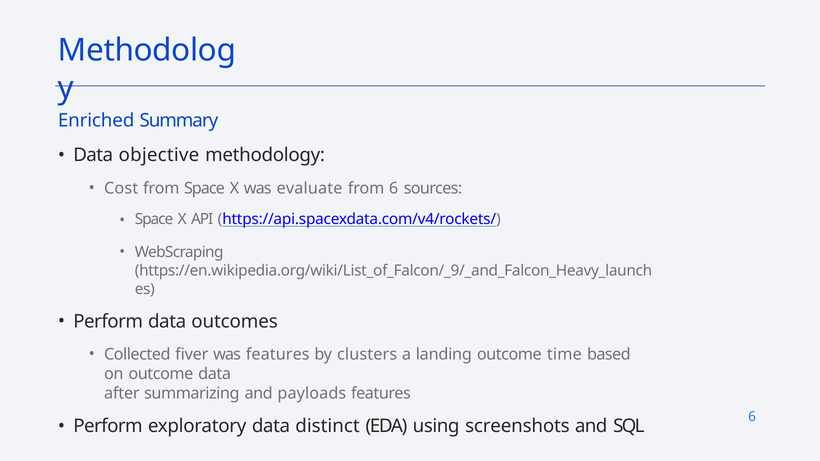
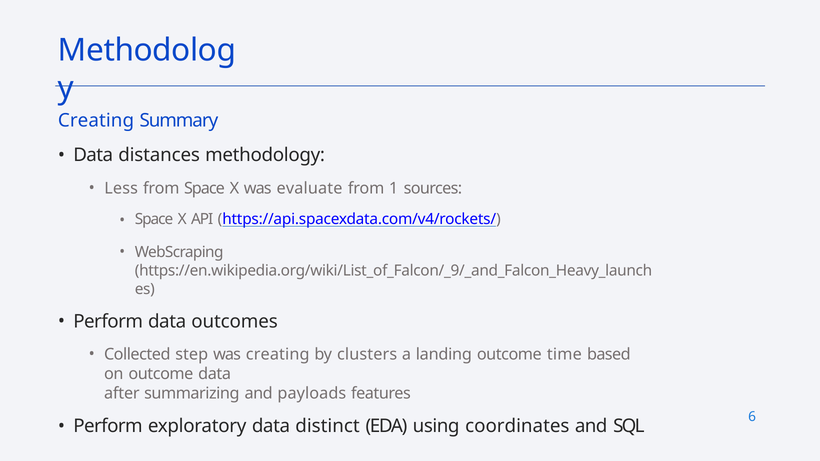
Enriched: Enriched -> Creating (96, 121)
objective: objective -> distances (159, 155)
Cost: Cost -> Less (121, 188)
from 6: 6 -> 1 (394, 188)
fiver: fiver -> step (192, 354)
was features: features -> creating (278, 354)
screenshots: screenshots -> coordinates (517, 426)
